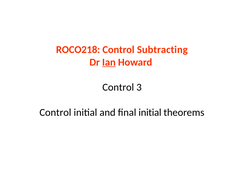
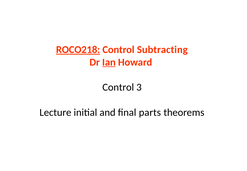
ROCO218 underline: none -> present (78, 50)
Control: Control -> Lecture (55, 112)
final initial: initial -> parts (150, 112)
